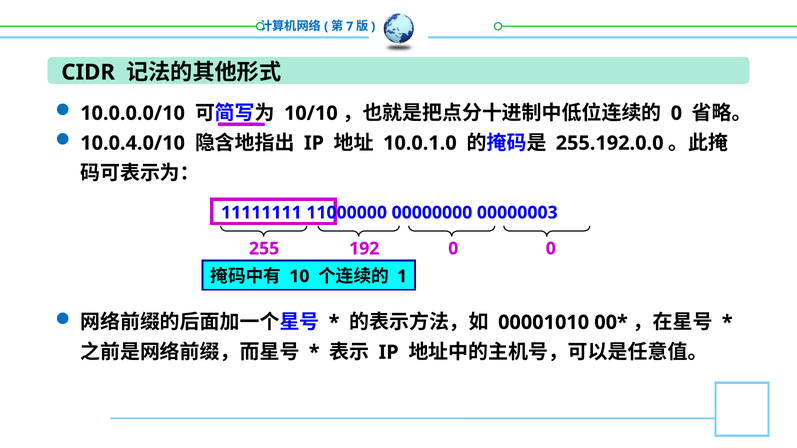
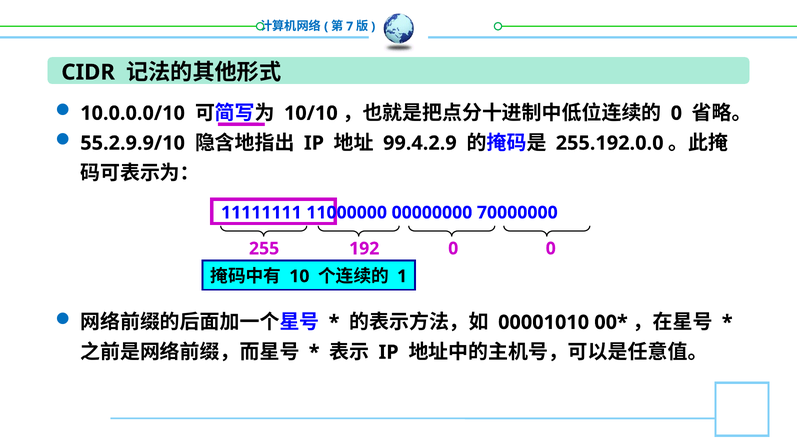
10.0.4.0/10: 10.0.4.0/10 -> 55.2.9.9/10 (133, 143)
10.0.1.0: 10.0.1.0 -> 99.4.2.9 (420, 143)
00000003: 00000003 -> 70000000 (517, 213)
